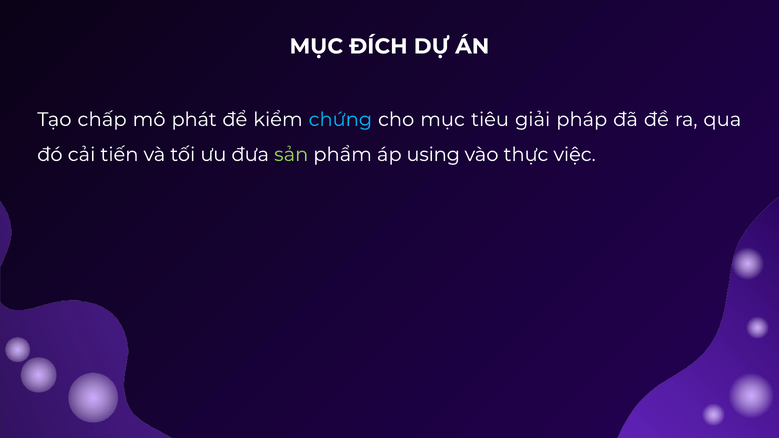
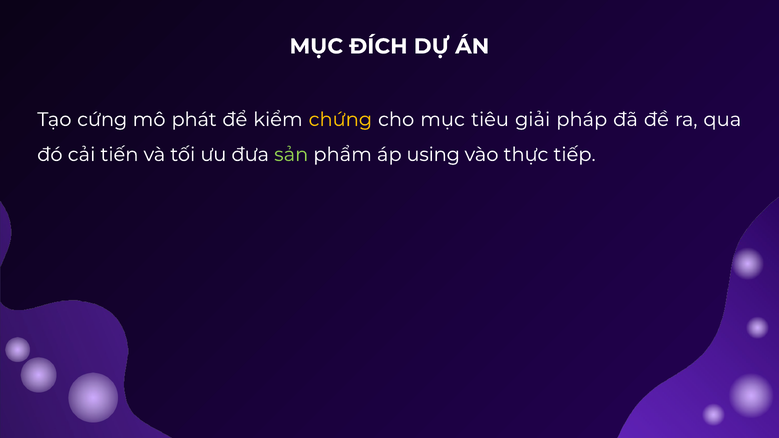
chấp: chấp -> cứng (102, 120)
chứng colour: light blue -> yellow (340, 120)
việc: việc -> tiếp (575, 155)
